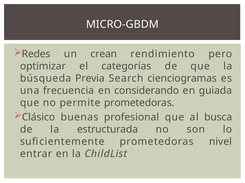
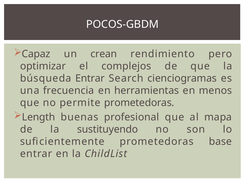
MICRO-GBDM: MICRO-GBDM -> POCOS-GBDM (122, 24)
Redes: Redes -> Capaz (36, 54)
categorías: categorías -> complejos (126, 66)
búsqueda Previa: Previa -> Entrar (90, 79)
considerando: considerando -> herramientas (147, 91)
guiada: guiada -> menos (215, 91)
Clásico: Clásico -> Length (39, 118)
busca: busca -> mapa (218, 118)
estructurada: estructurada -> sustituyendo (108, 130)
nivel: nivel -> base (220, 142)
